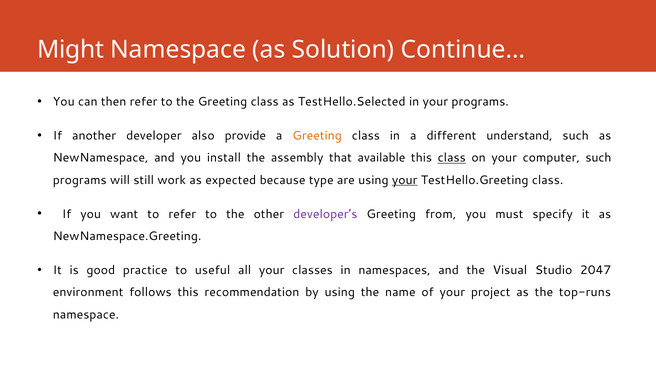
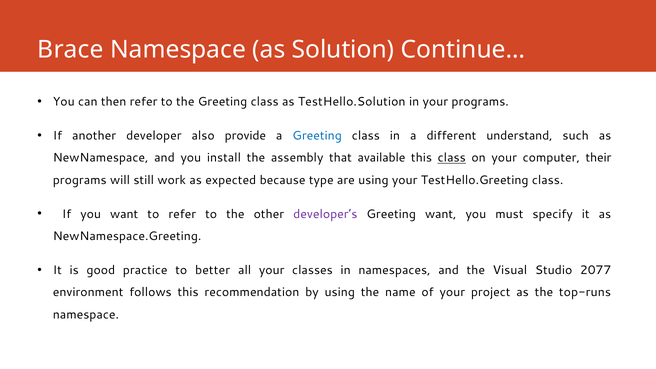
Might: Might -> Brace (71, 50)
TestHello.Selected: TestHello.Selected -> TestHello.Solution (352, 102)
Greeting colour: orange -> blue (317, 136)
computer such: such -> their (598, 158)
your underline: present -> none (405, 180)
Greeting from: from -> want (441, 214)
useful: useful -> better (213, 270)
2047: 2047 -> 2077 (596, 270)
